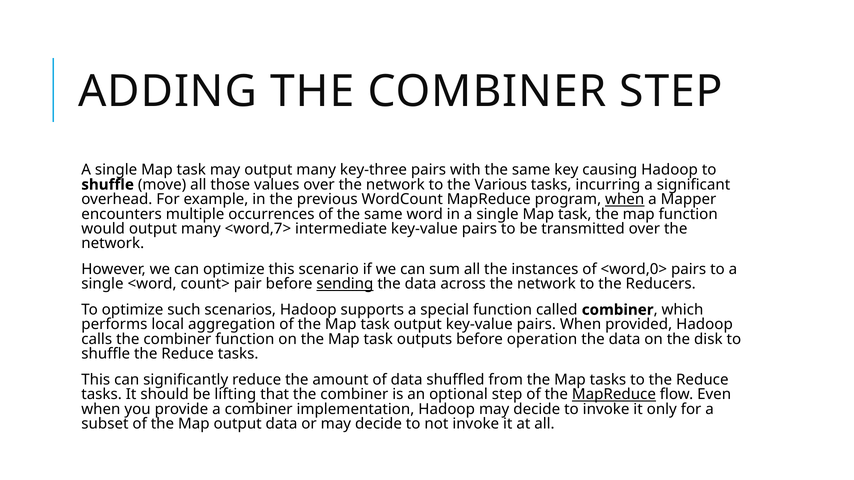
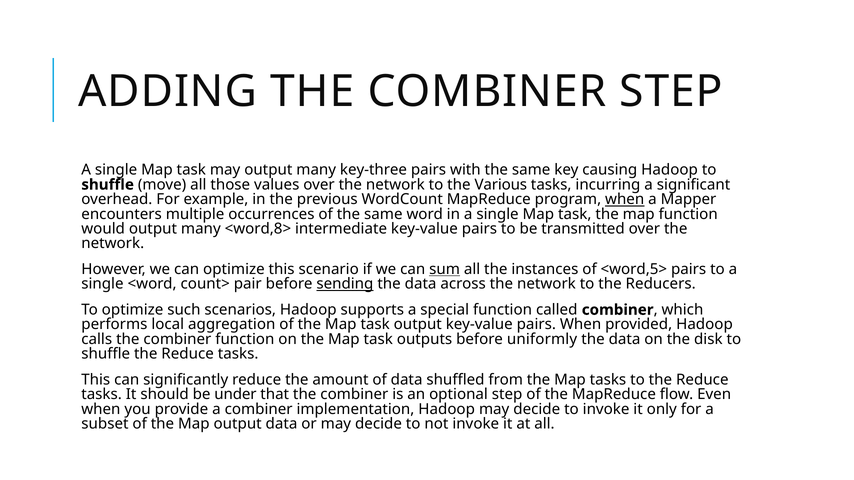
<word,7>: <word,7> -> <word,8> (258, 229)
sum underline: none -> present (445, 269)
<word,0>: <word,0> -> <word,5> (634, 269)
operation: operation -> uniformly (542, 339)
lifting: lifting -> under (235, 395)
MapReduce underline: present -> none (614, 395)
